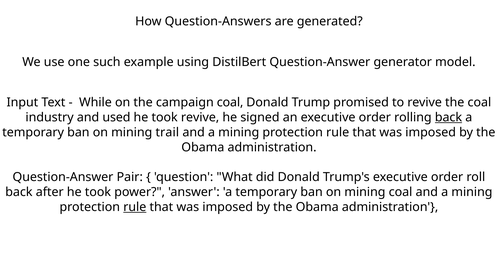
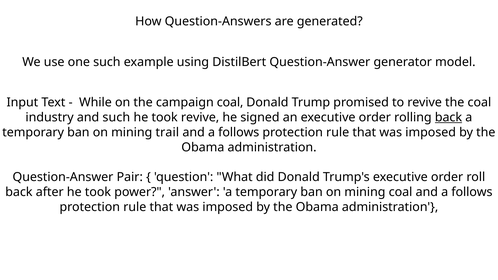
and used: used -> such (116, 117)
mining: mining -> follows (239, 132)
coal and a mining: mining -> follows (472, 192)
rule underline: present -> none (135, 207)
